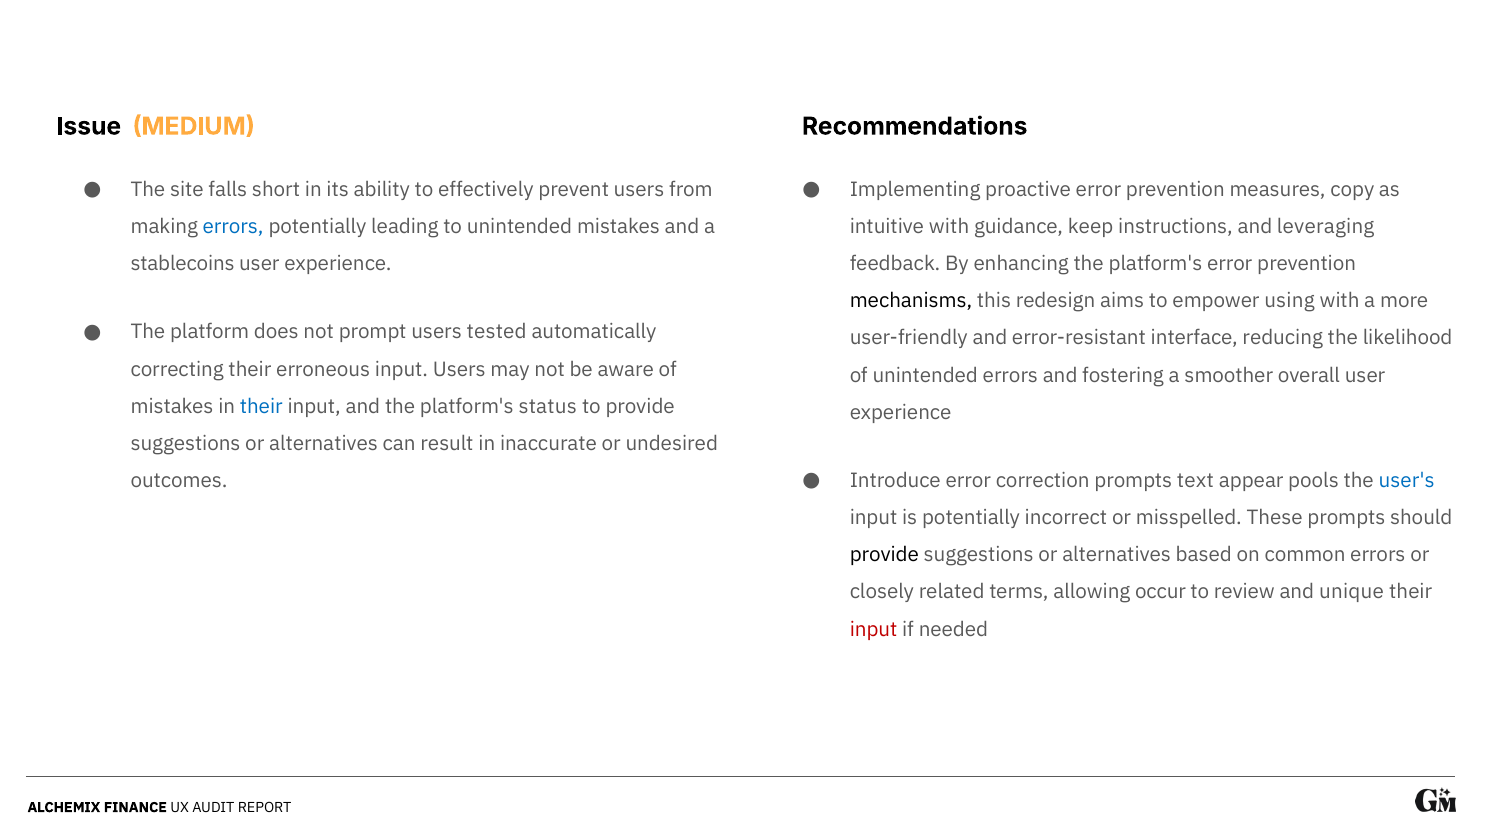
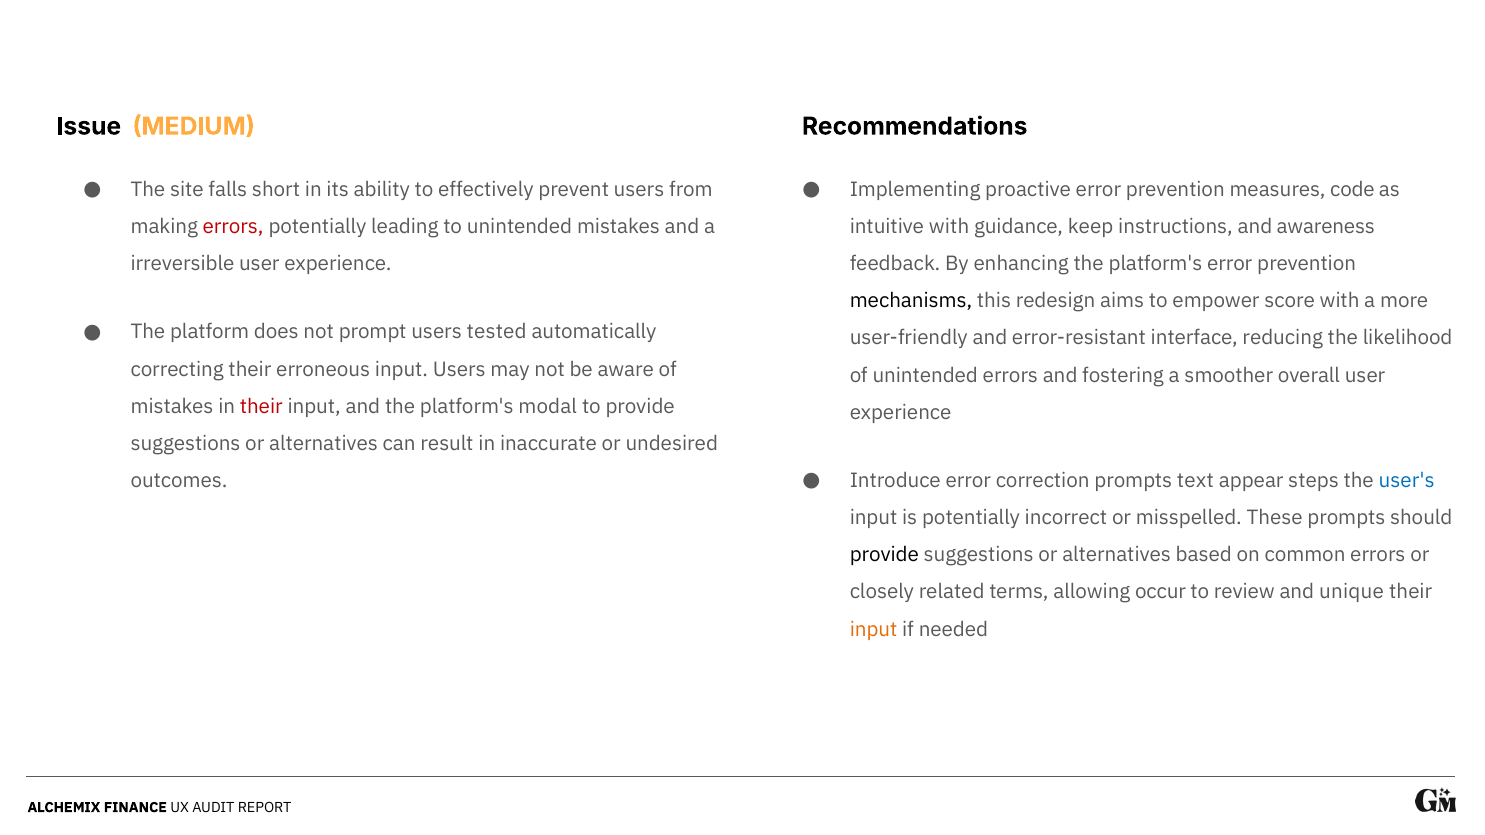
copy: copy -> code (1352, 190)
leveraging: leveraging -> awareness (1326, 227)
errors colour: blue -> red (233, 227)
stablecoins: stablecoins -> irreversible (183, 264)
using: using -> score (1290, 301)
their colour: blue -> red (261, 407)
status: status -> modal (548, 407)
pools: pools -> steps (1314, 481)
input colour: red -> orange (874, 630)
